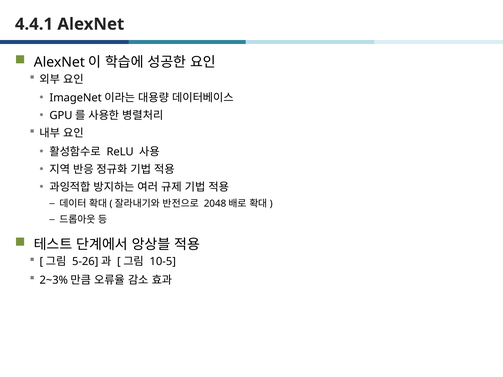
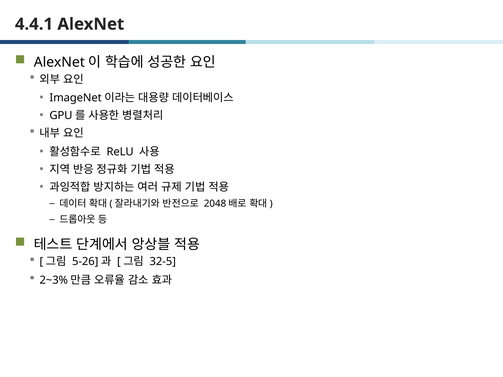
10-5: 10-5 -> 32-5 (163, 262)
